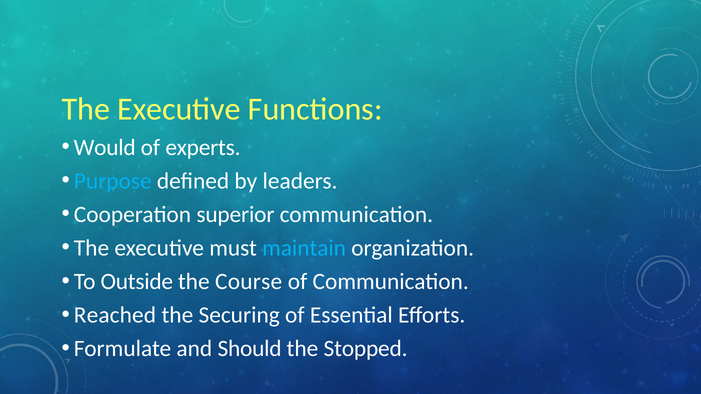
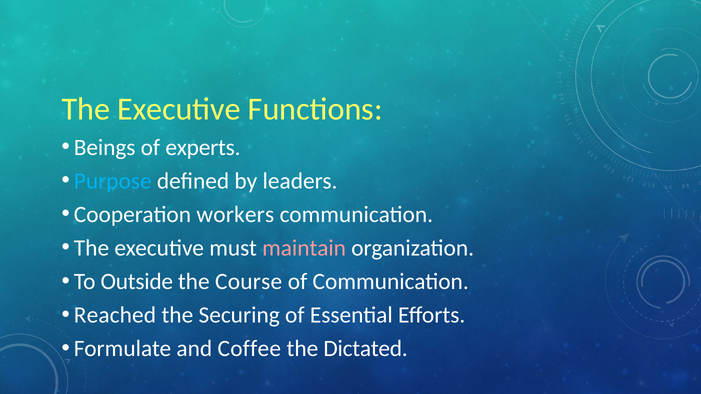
Would: Would -> Beings (105, 148)
superior: superior -> workers (235, 215)
maintain colour: light blue -> pink (304, 248)
Should: Should -> Coffee (249, 349)
Stopped: Stopped -> Dictated (366, 349)
